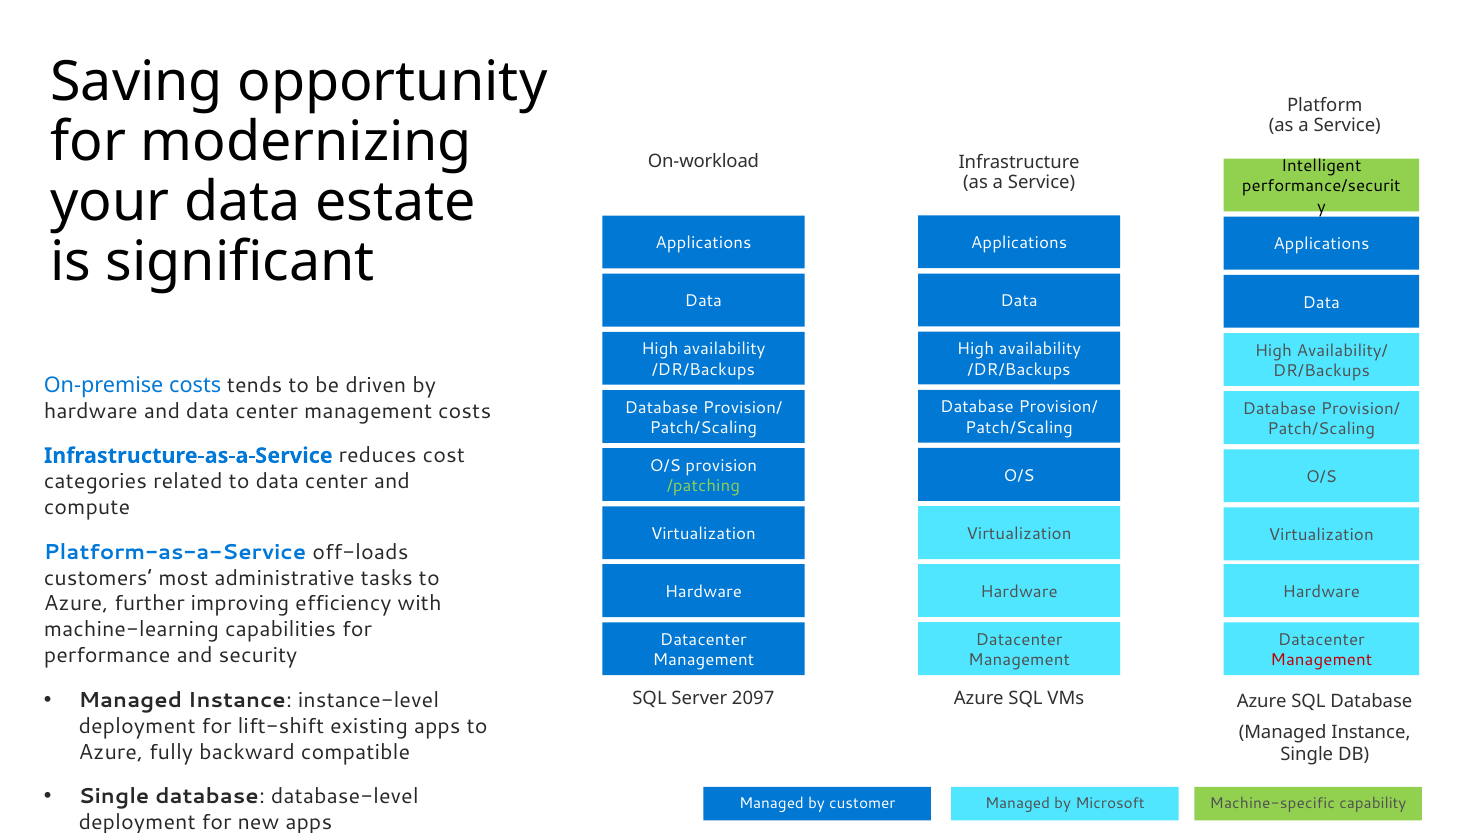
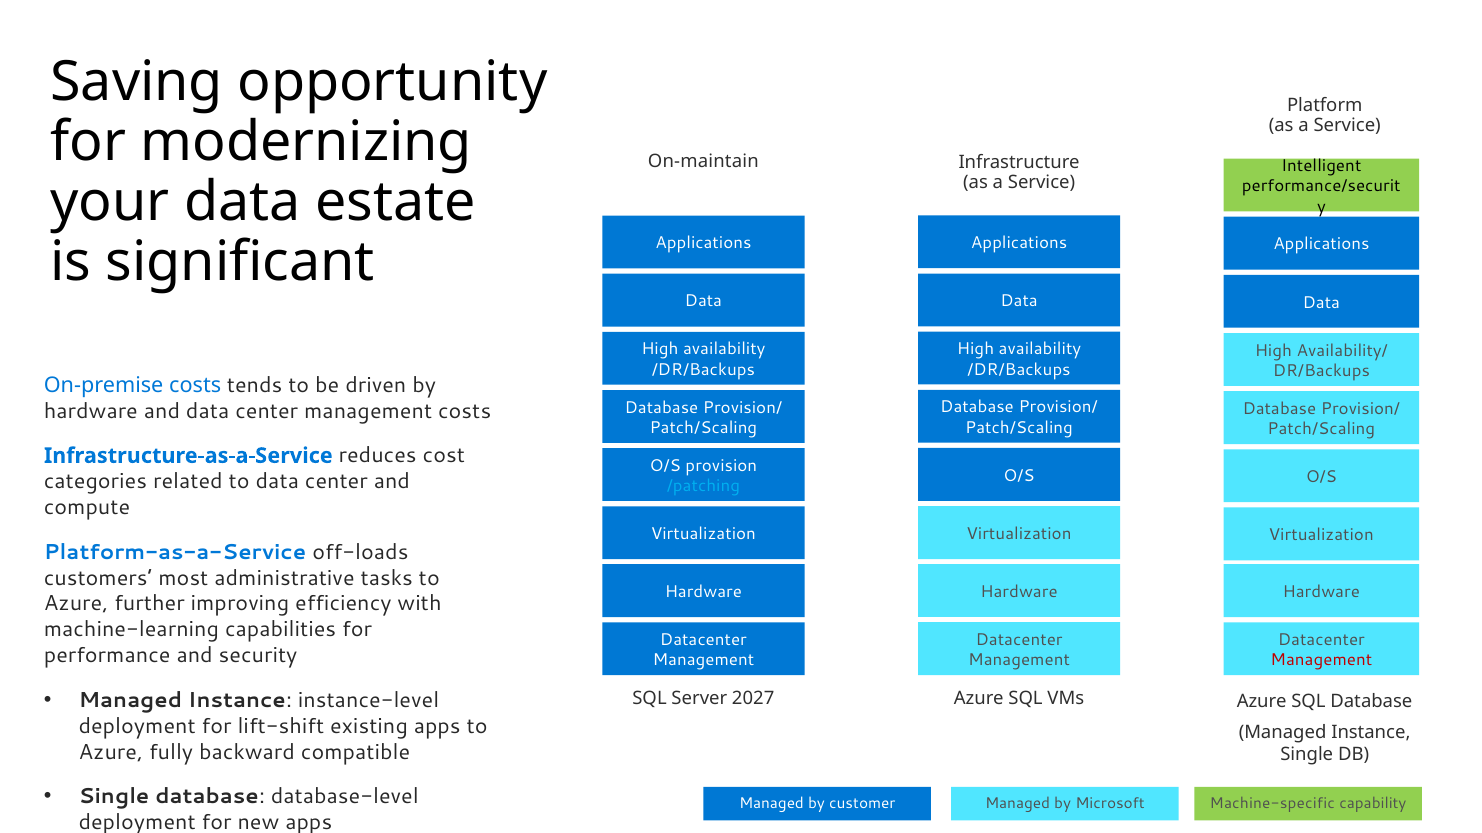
On-workload: On-workload -> On-maintain (703, 162)
/patching colour: light green -> light blue (704, 486)
2097: 2097 -> 2027 (753, 698)
